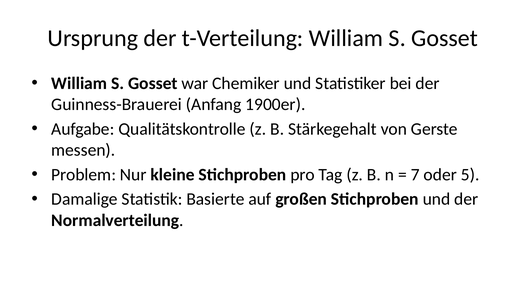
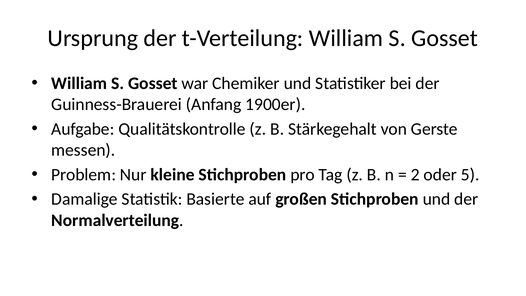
7: 7 -> 2 (415, 175)
